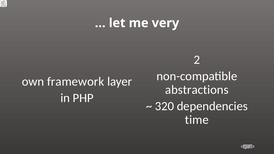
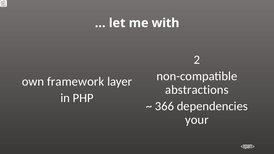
very: very -> with (165, 23)
320: 320 -> 366 (164, 106)
time: time -> your (197, 120)
